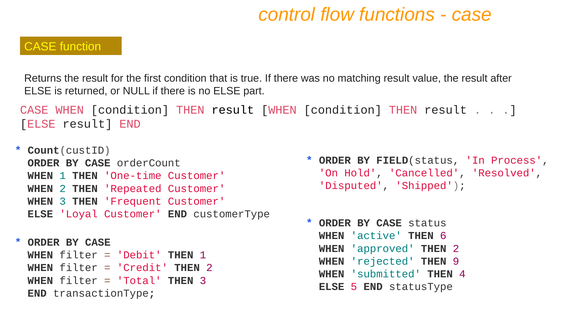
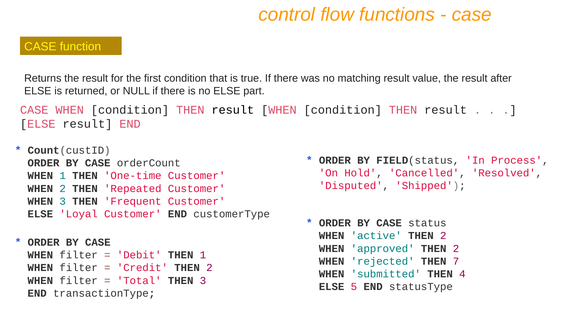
active THEN 6: 6 -> 2 (443, 236)
9: 9 -> 7 (456, 261)
